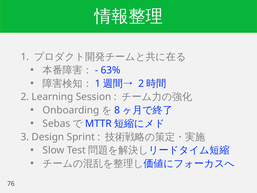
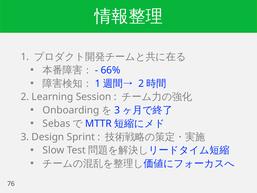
63%: 63% -> 66% (111, 70)
8: 8 -> 3 (117, 110)
